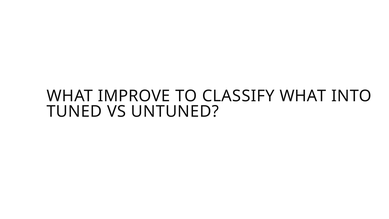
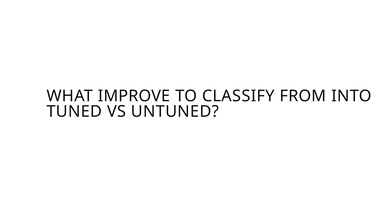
CLASSIFY WHAT: WHAT -> FROM (303, 96)
